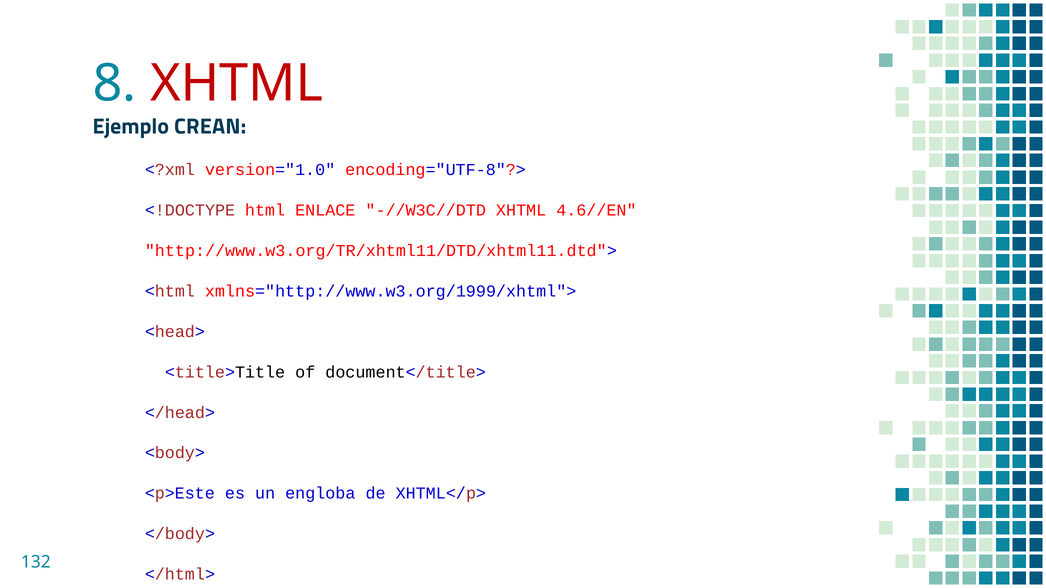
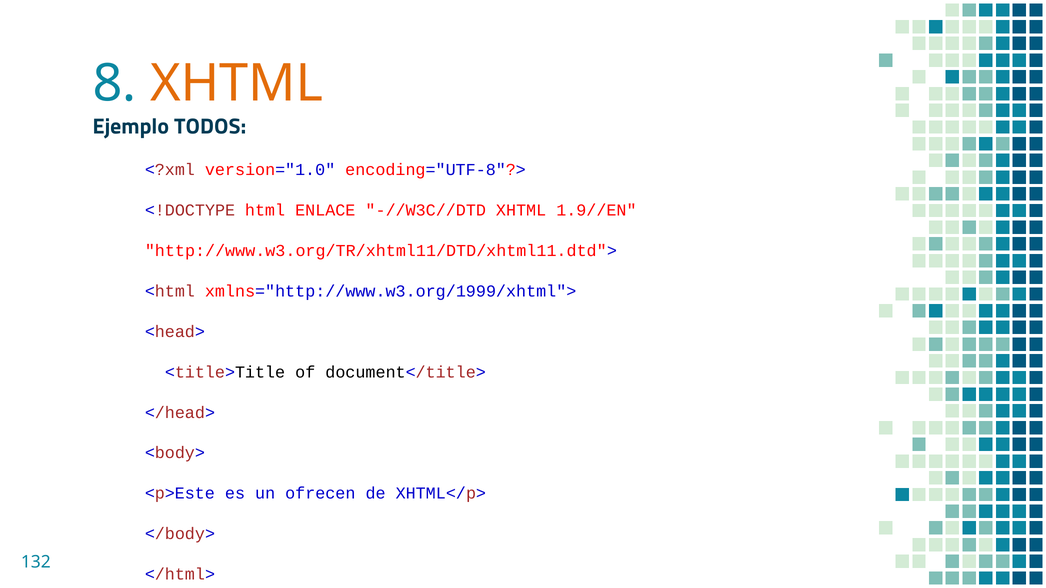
XHTML colour: red -> orange (237, 83)
CREAN: CREAN -> TODOS (210, 127)
4.6//EN: 4.6//EN -> 1.9//EN (596, 210)
engloba: engloba -> ofrecen (320, 494)
